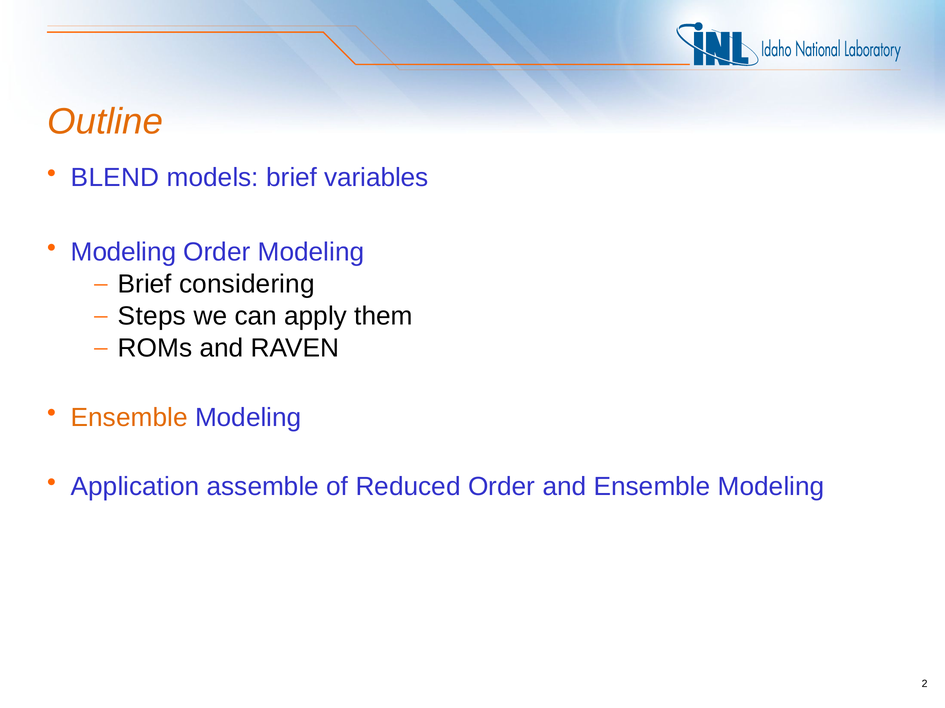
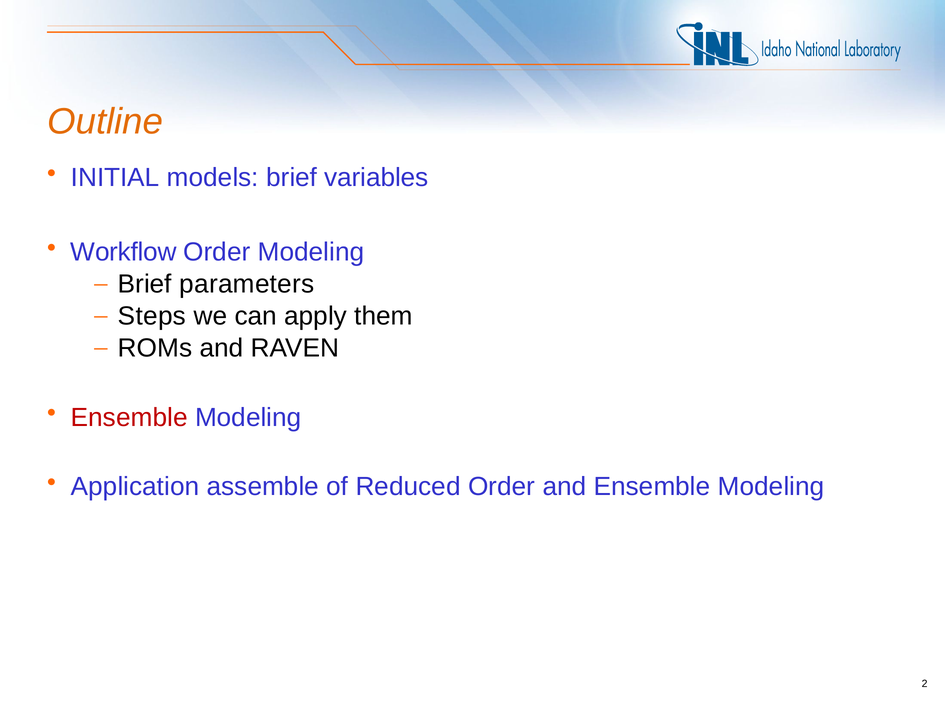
BLEND: BLEND -> INITIAL (115, 178)
Modeling: Modeling -> Workflow (124, 253)
considering: considering -> parameters (247, 285)
Ensemble colour: orange -> red (129, 418)
